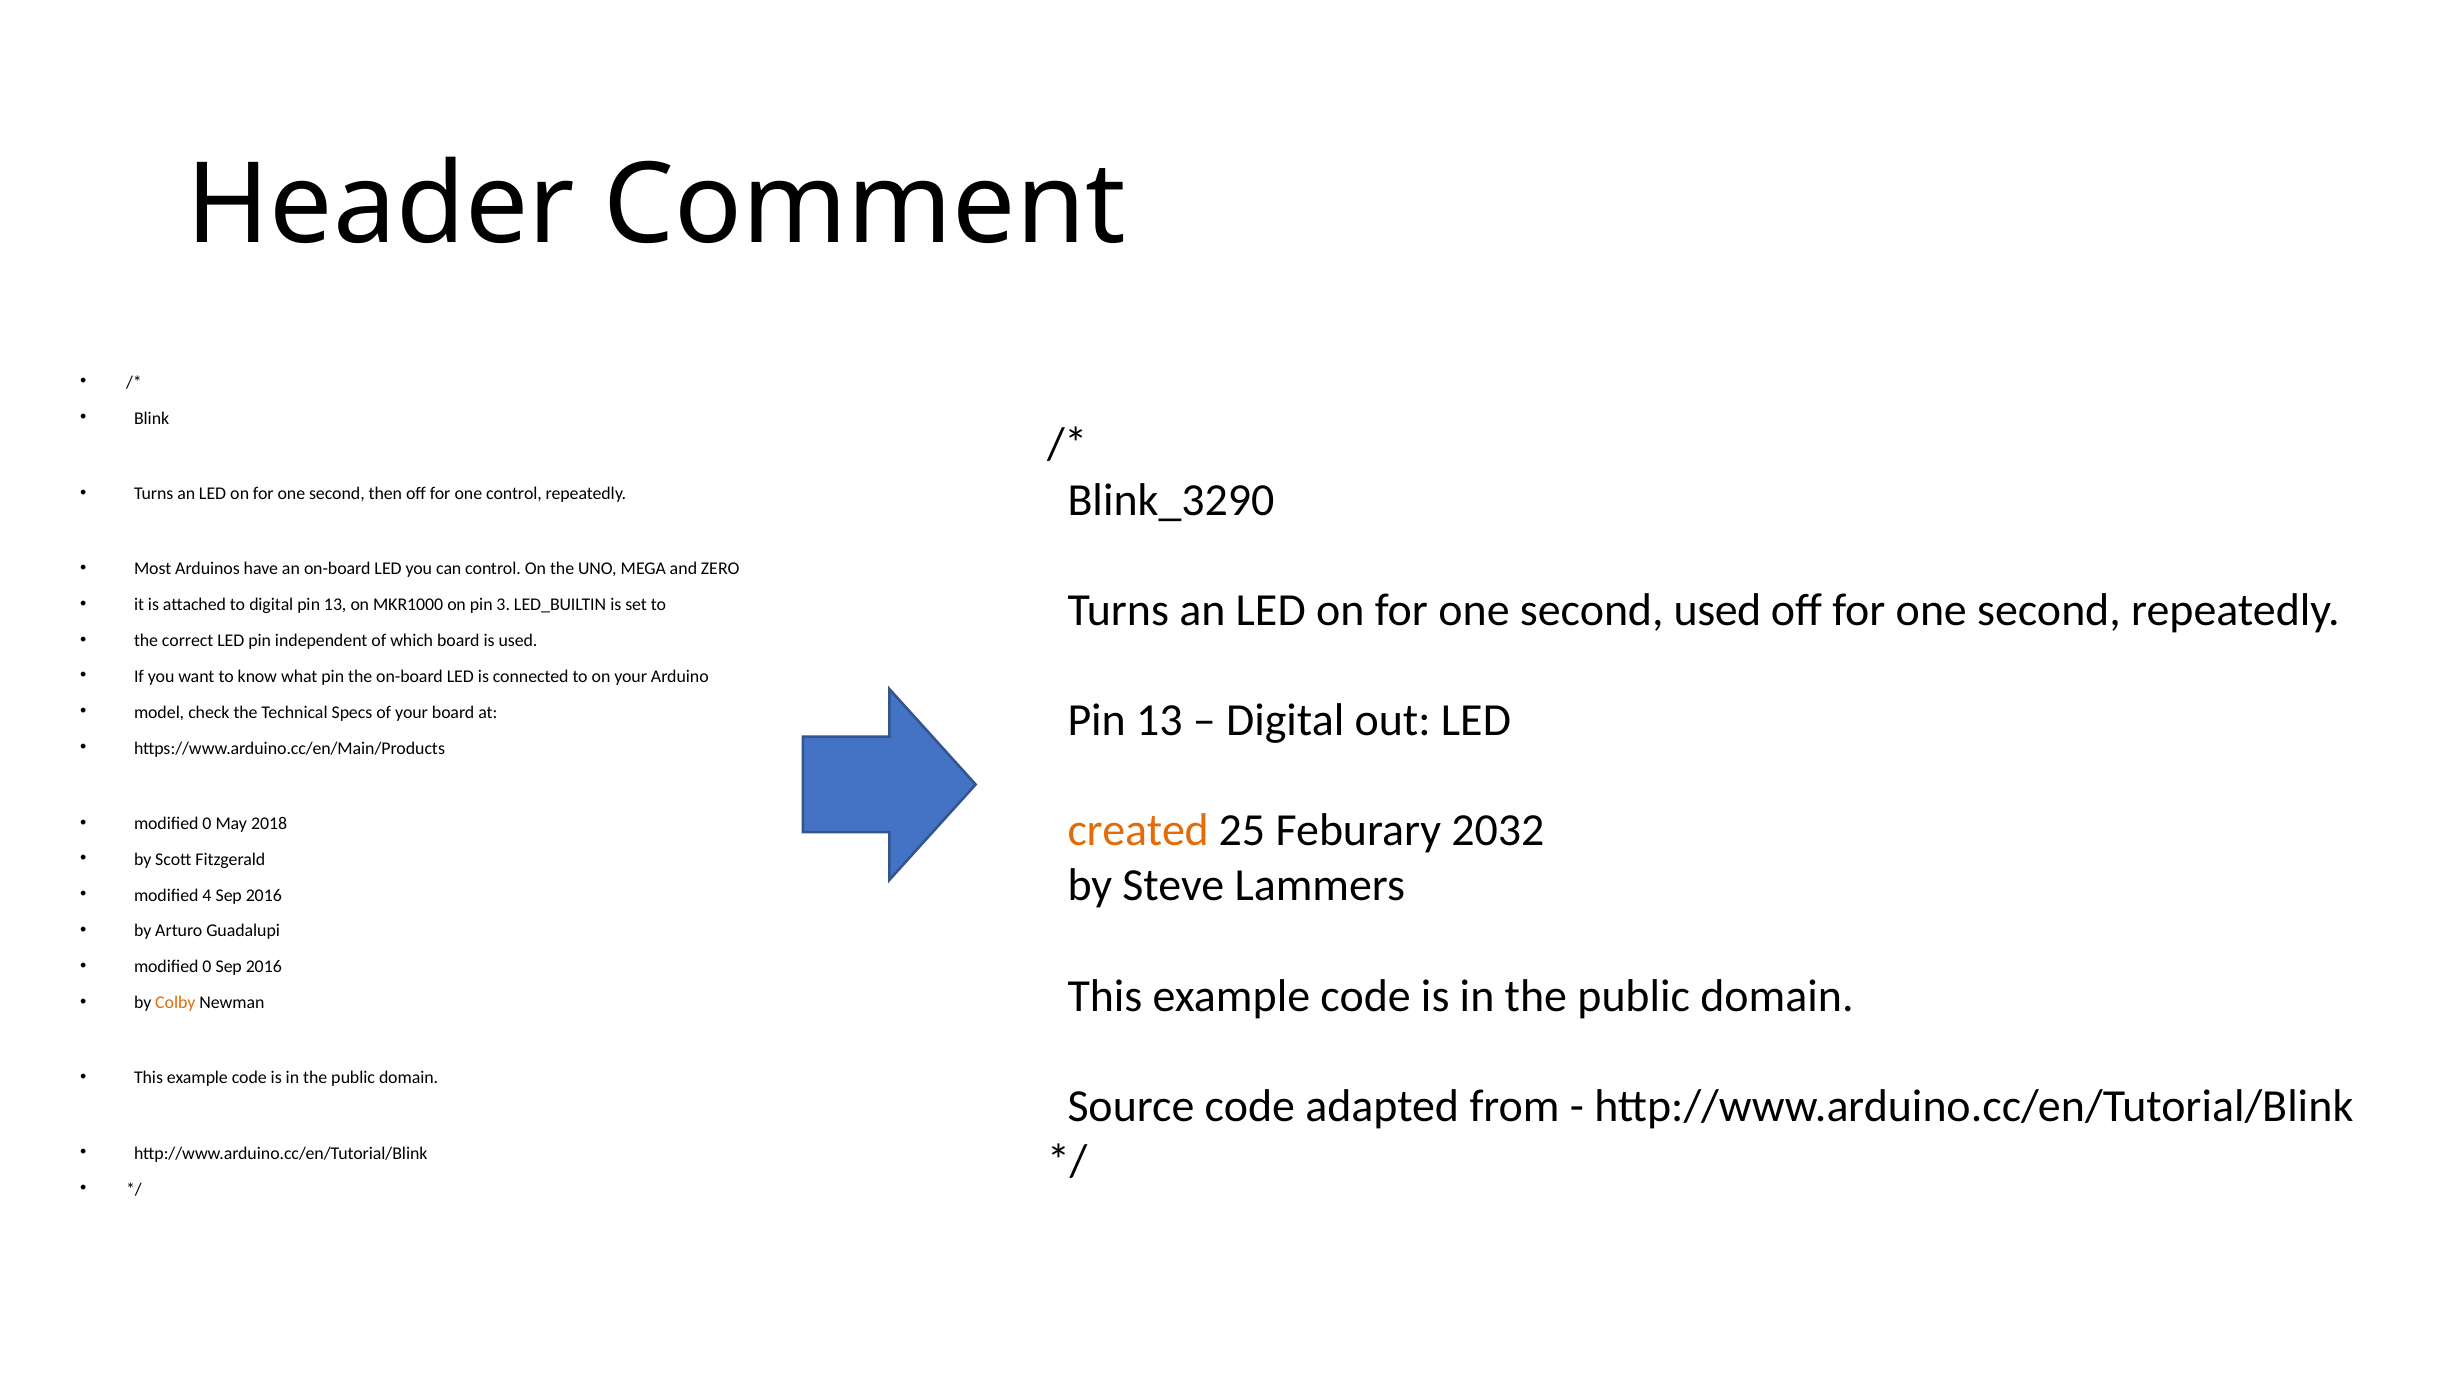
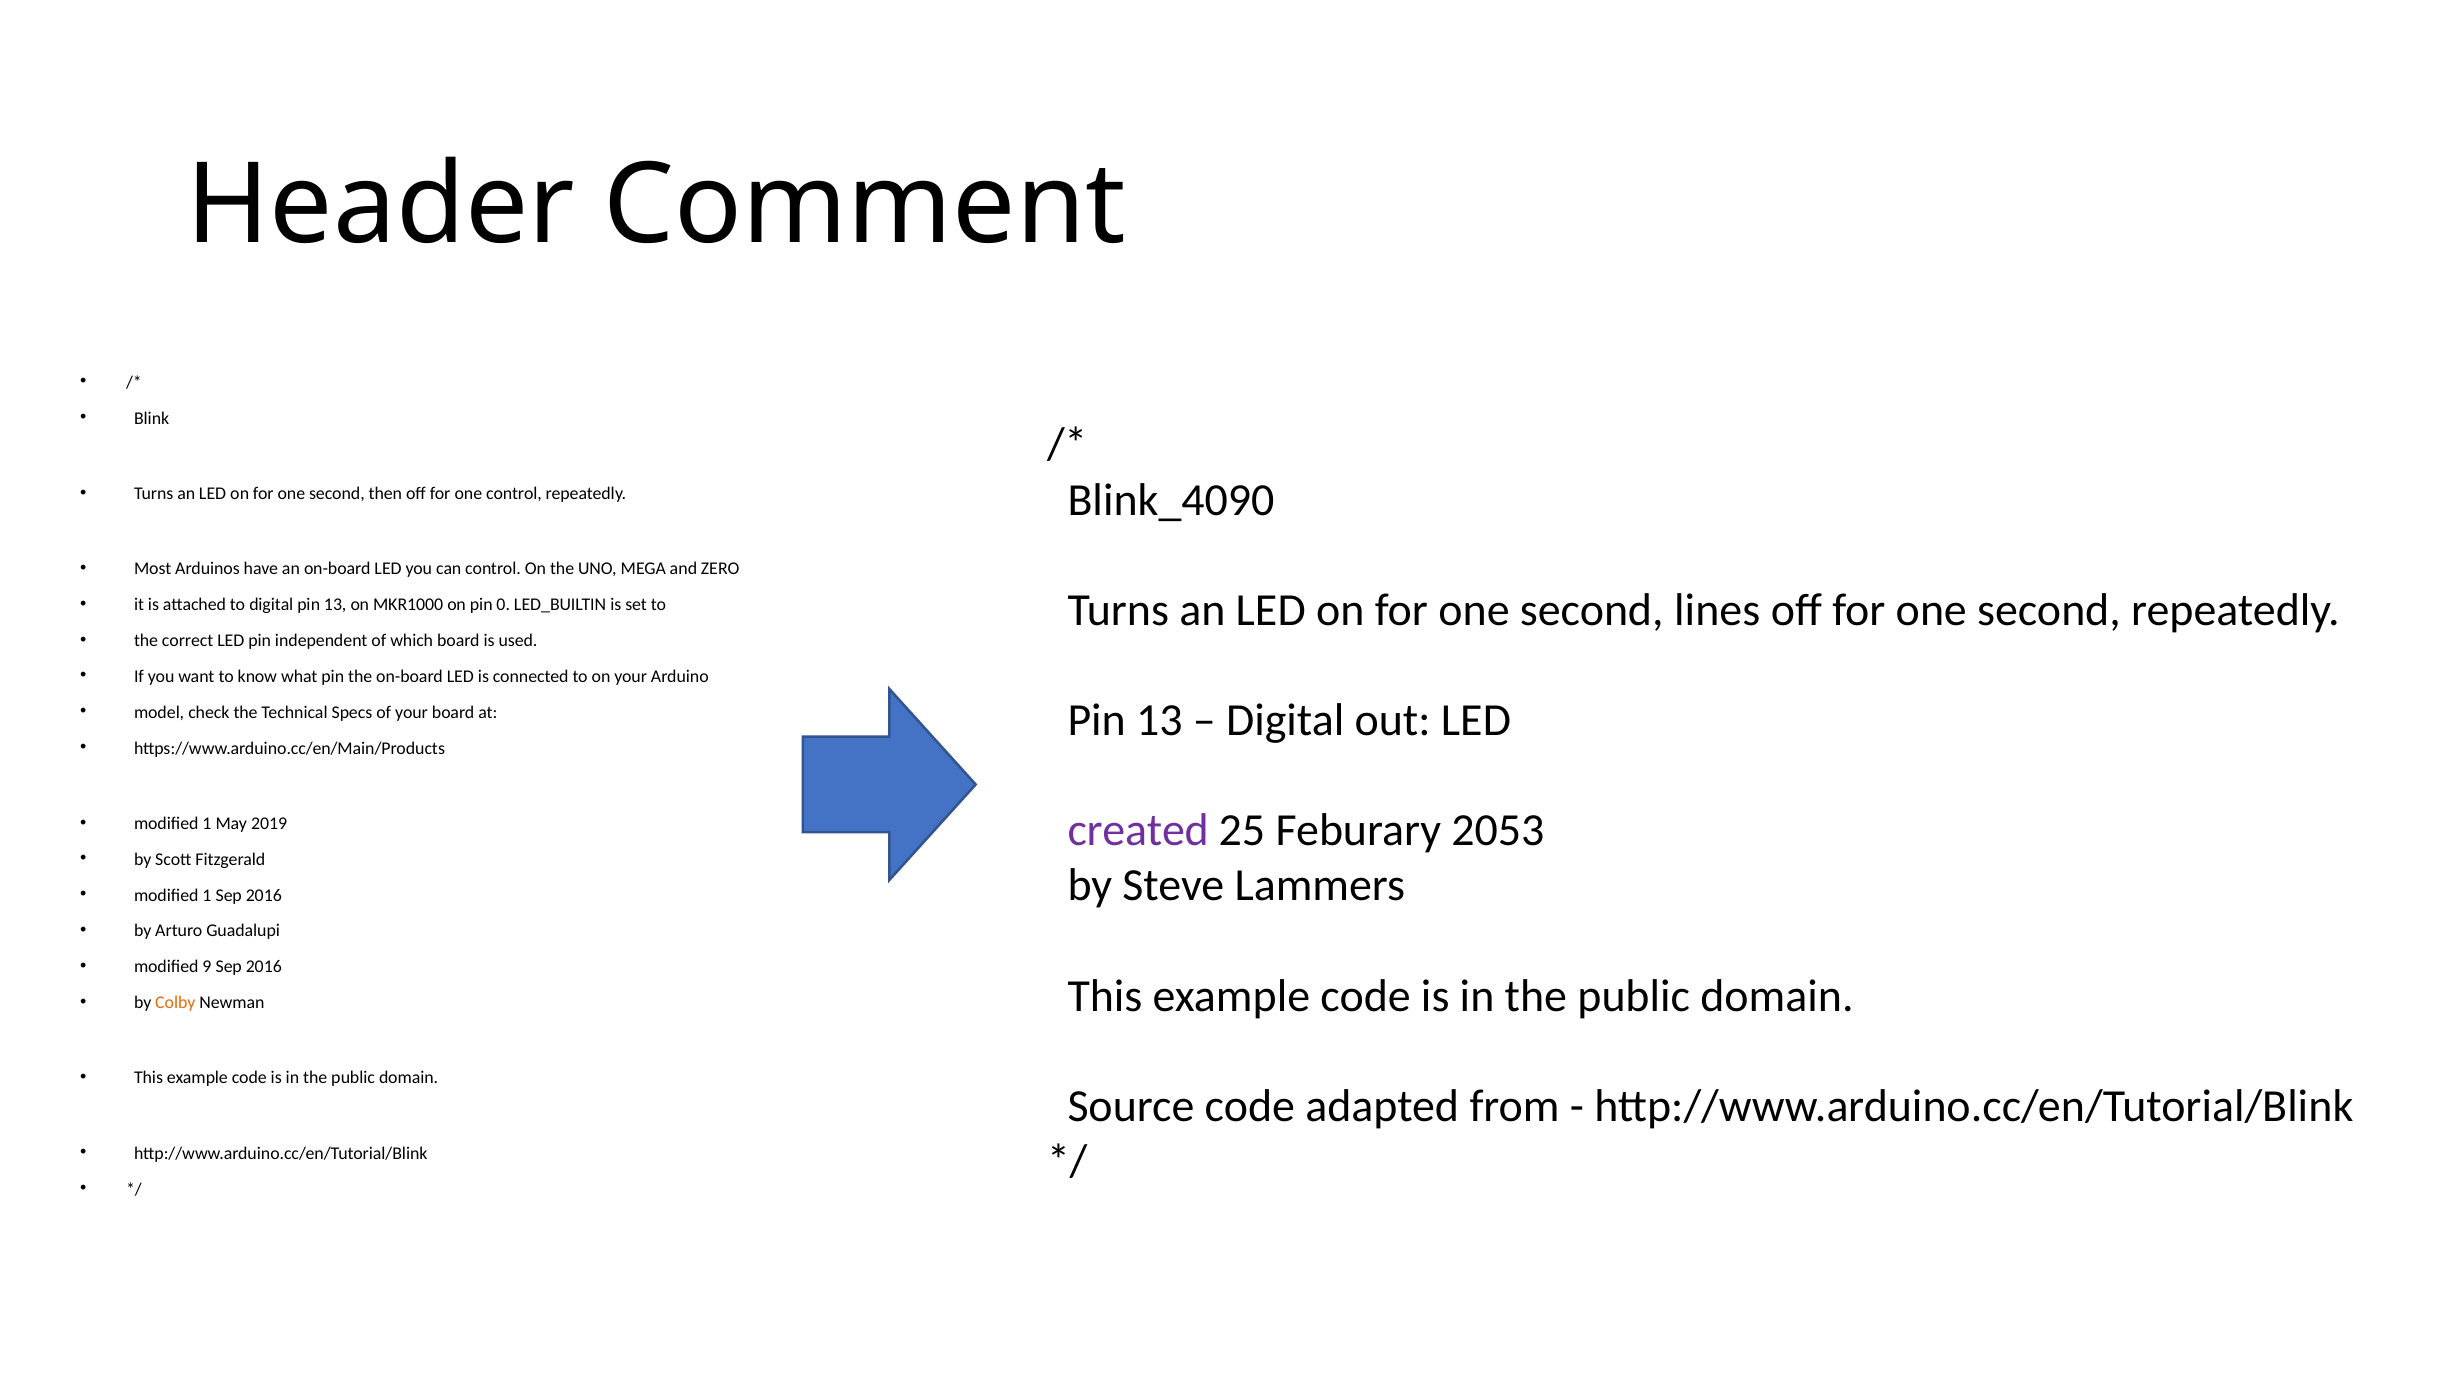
Blink_3290: Blink_3290 -> Blink_4090 (1171, 500)
second used: used -> lines (1717, 610)
3: 3 -> 0 (503, 605)
created colour: orange -> purple (1138, 831)
2032: 2032 -> 2053 (1498, 831)
0: 0 -> 1 (207, 824)
2018: 2018 -> 2019 (269, 824)
4: 4 -> 1 (207, 895)
0: 0 -> 9 (207, 967)
